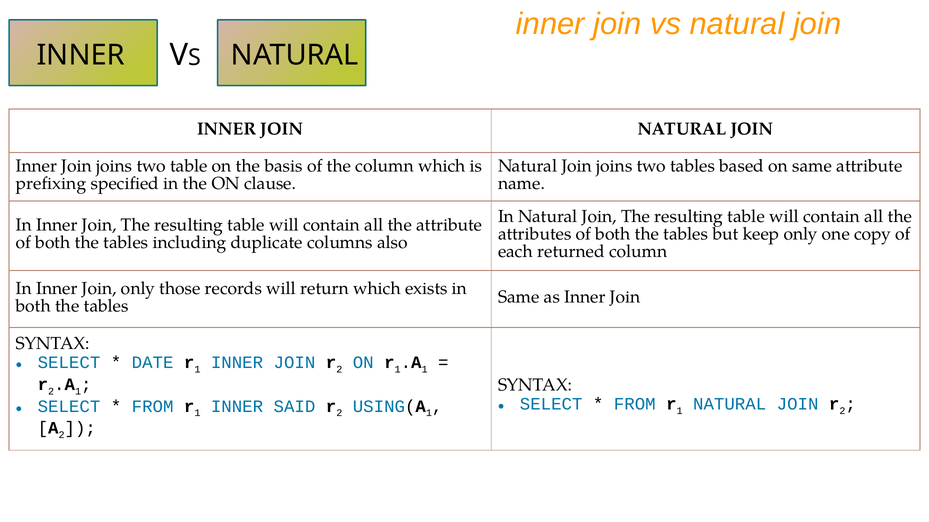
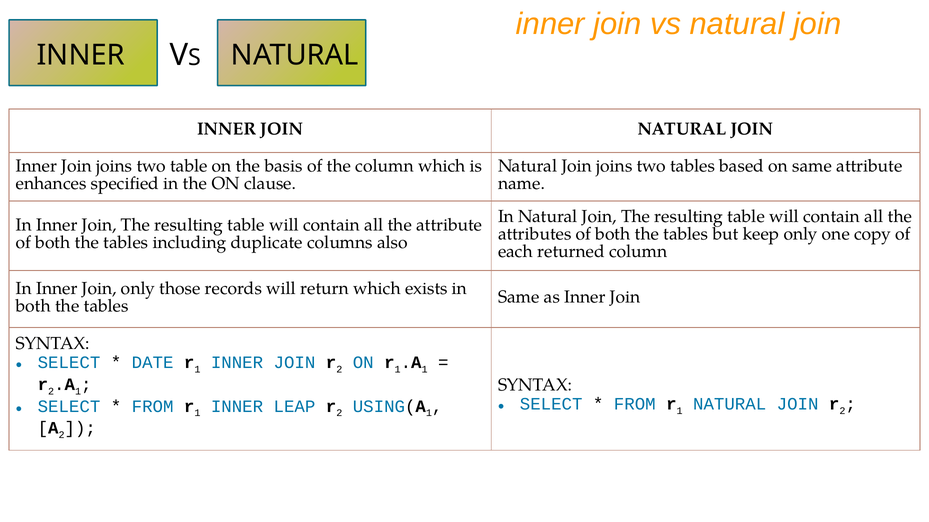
prefixing: prefixing -> enhances (51, 184)
SAID: SAID -> LEAP (294, 407)
